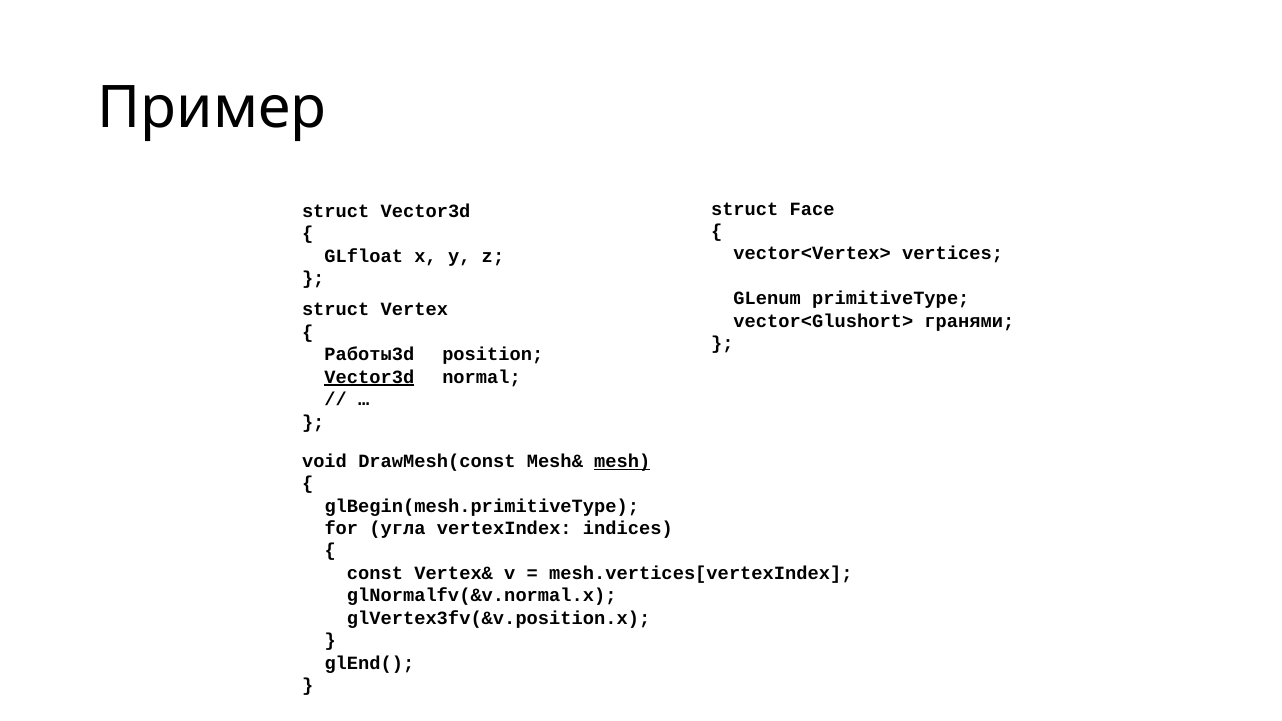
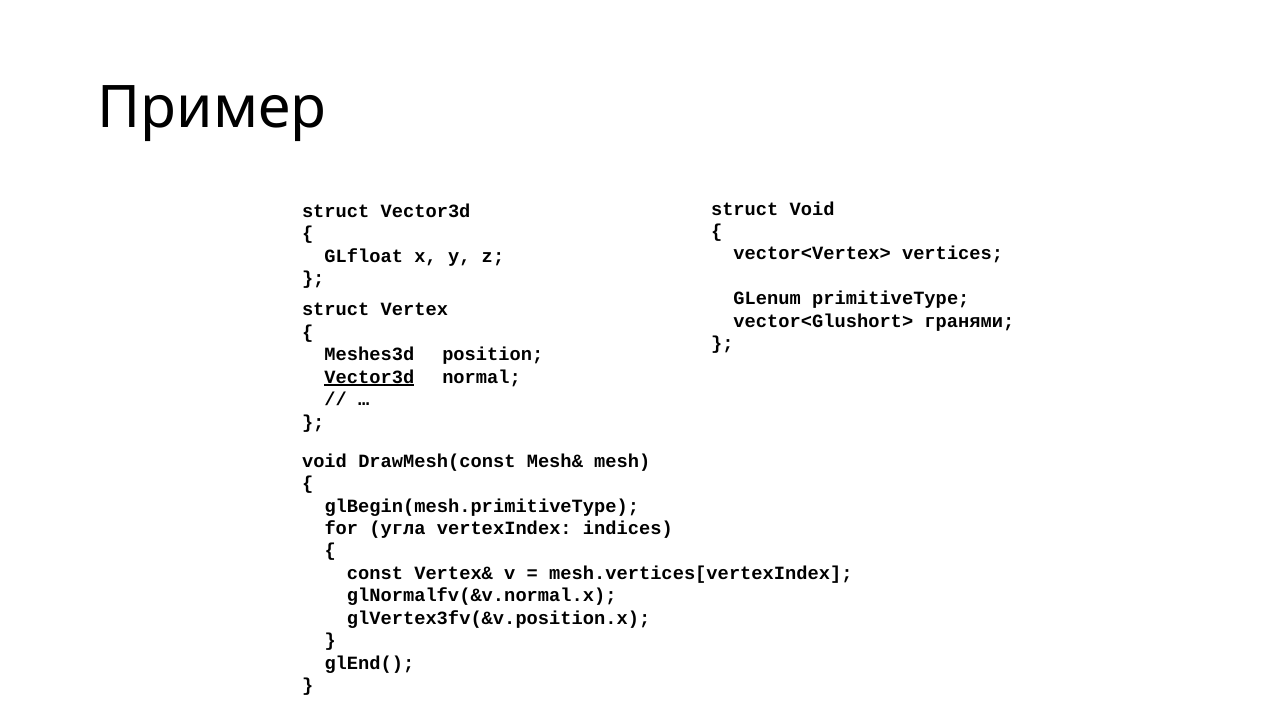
struct Face: Face -> Void (812, 209)
Работы3d: Работы3d -> Meshes3d (369, 355)
mesh underline: present -> none (622, 461)
